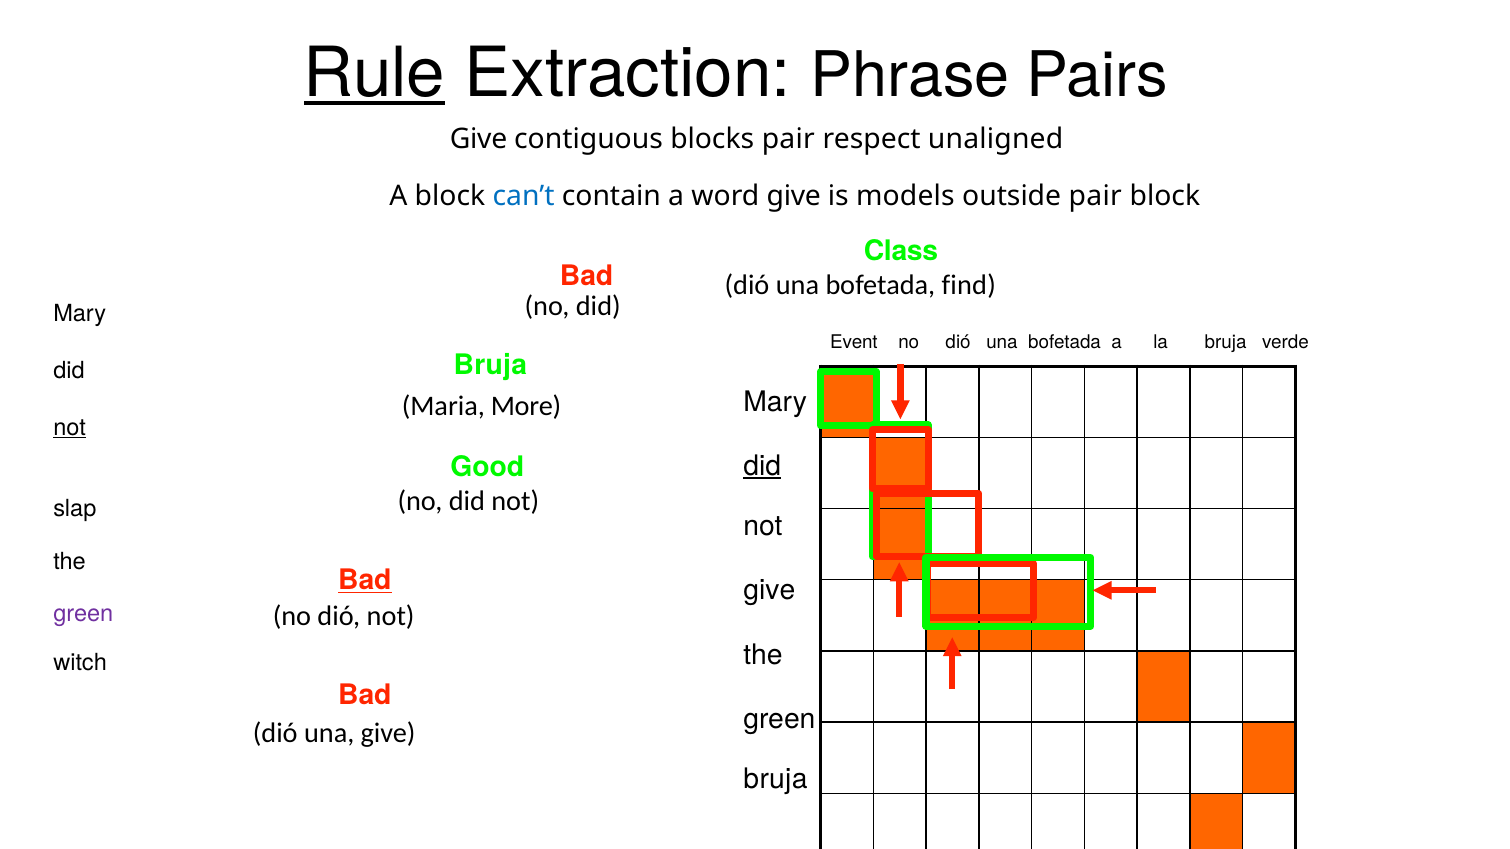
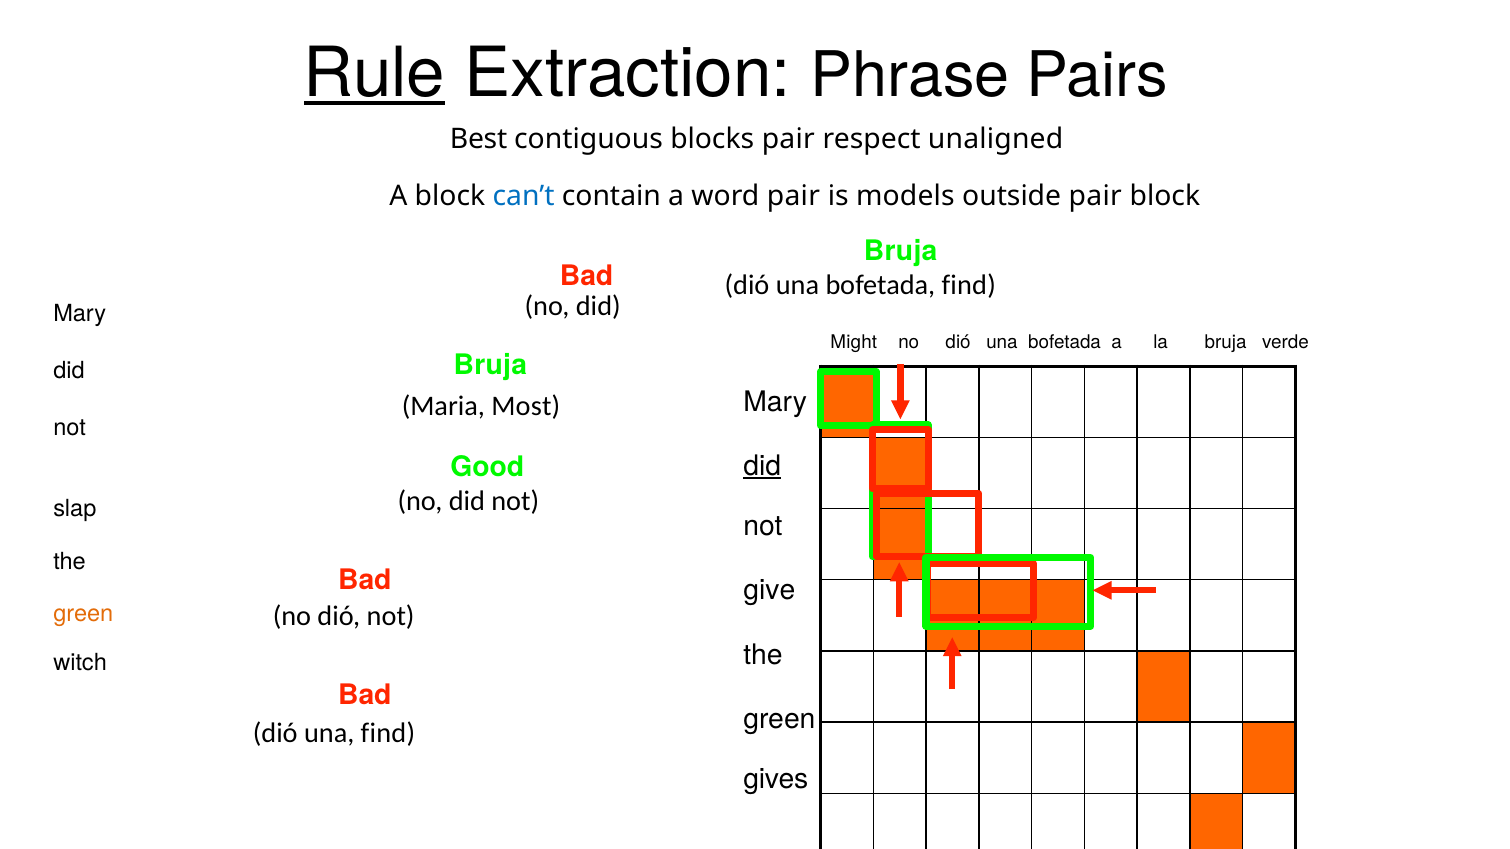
Give: Give -> Best (479, 139)
word give: give -> pair (793, 196)
Class: Class -> Bruja (901, 252)
Event: Event -> Might (854, 342)
More: More -> Most (526, 406)
not underline: present -> none (70, 427)
Bad underline: present -> none (365, 580)
green colour: purple -> orange (83, 614)
una give: give -> find (388, 734)
bruja: bruja -> gives (776, 780)
